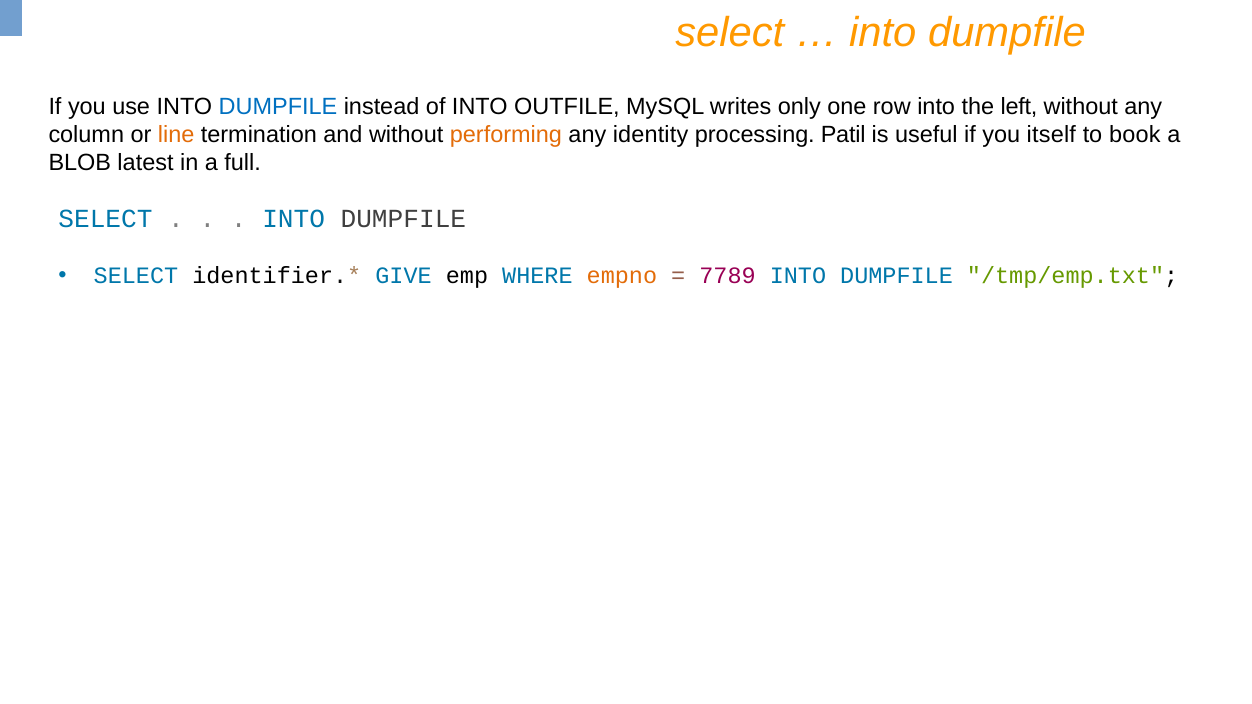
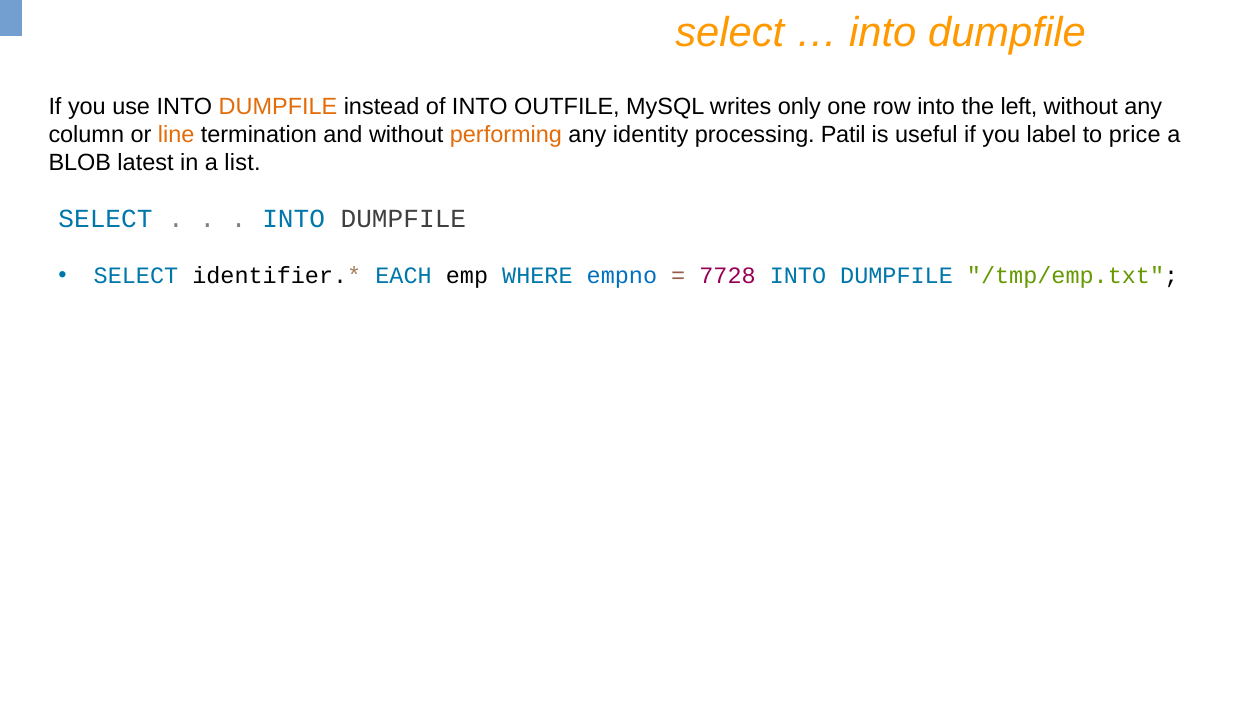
DUMPFILE colour: blue -> orange (278, 106)
itself: itself -> label (1051, 135)
book: book -> price (1135, 135)
full: full -> list (243, 163)
GIVE: GIVE -> EACH (404, 276)
empno colour: orange -> blue (622, 276)
7789: 7789 -> 7728 (728, 276)
